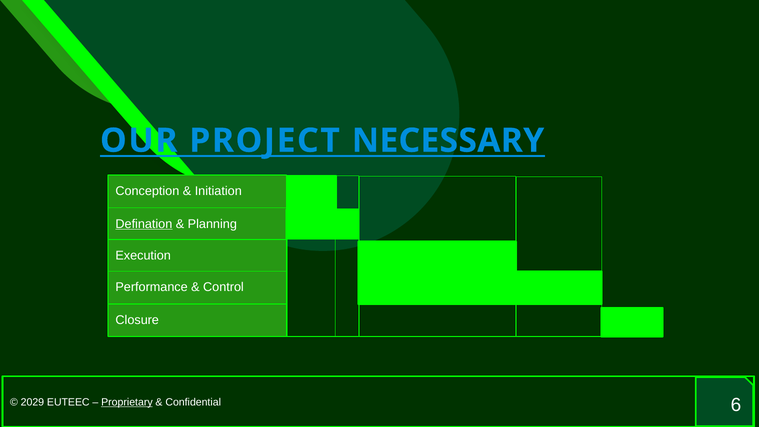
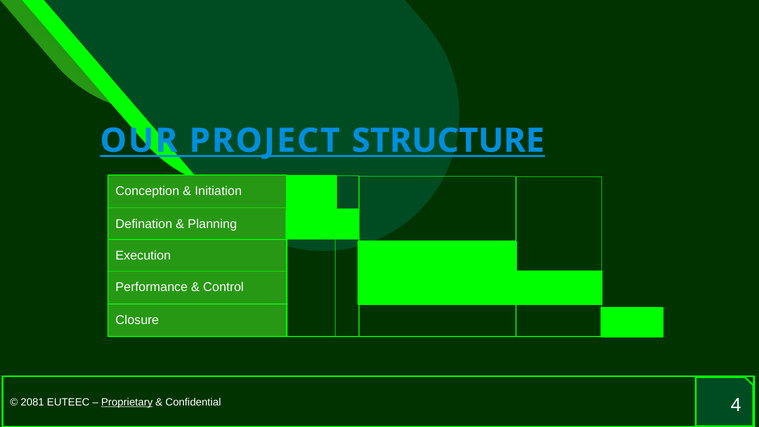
NECESSARY: NECESSARY -> STRUCTURE (448, 141)
Defination underline: present -> none (144, 224)
2029: 2029 -> 2081 (32, 402)
6: 6 -> 4 (736, 405)
